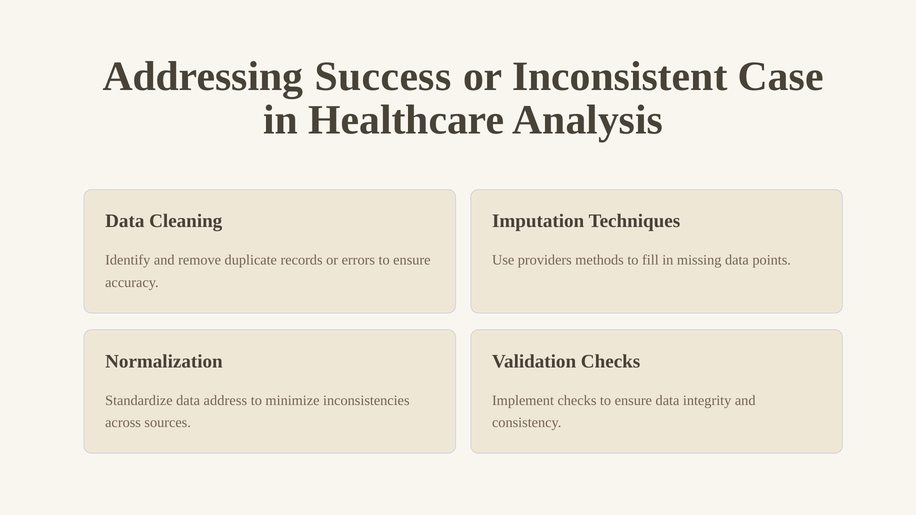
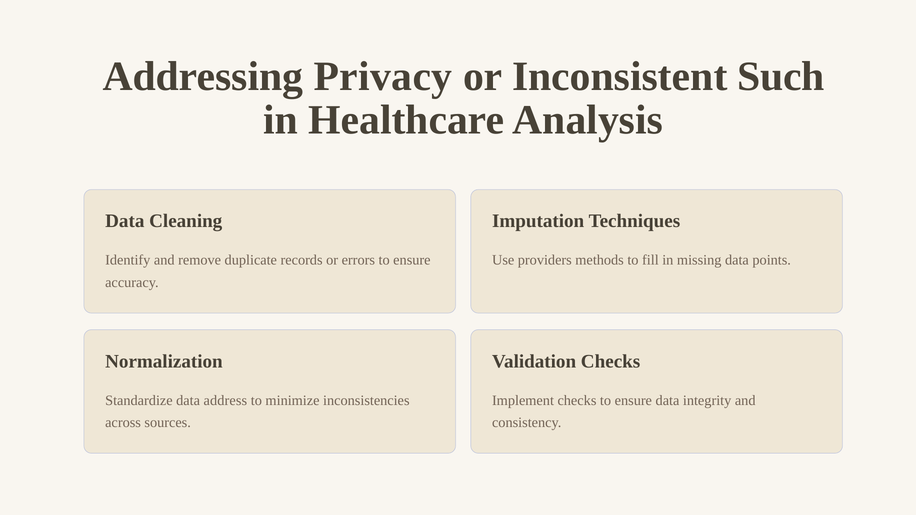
Success: Success -> Privacy (383, 77)
Case: Case -> Such (781, 77)
